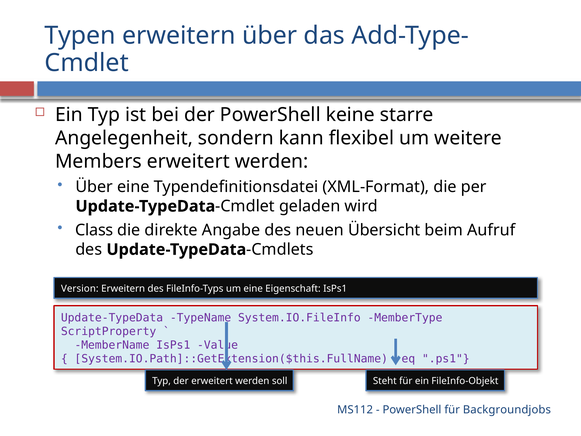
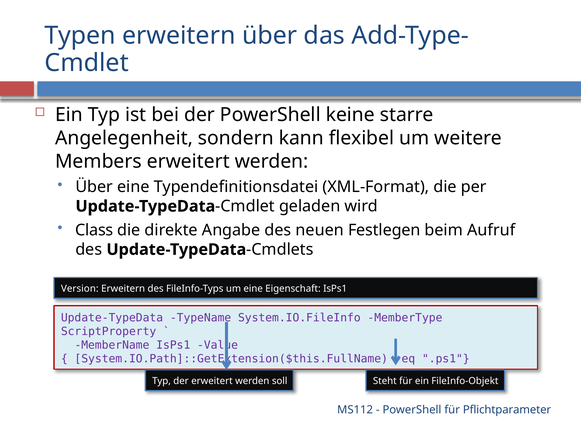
Übersicht: Übersicht -> Festlegen (384, 230)
Backgroundjobs: Backgroundjobs -> Pflichtparameter (507, 409)
